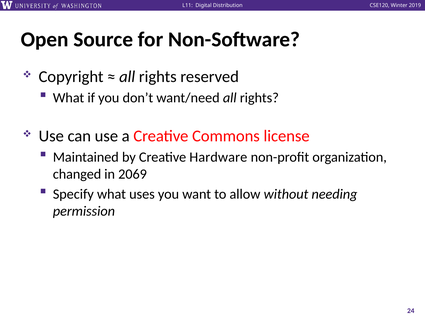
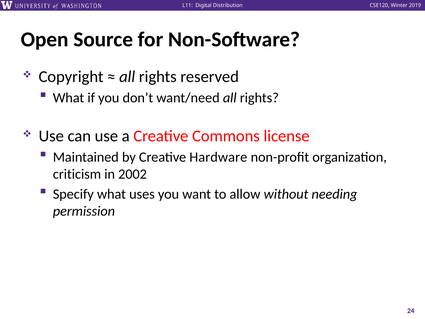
changed: changed -> criticism (77, 174)
2069: 2069 -> 2002 (133, 174)
